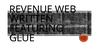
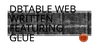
REVENUE: REVENUE -> DBTABLE (31, 9)
